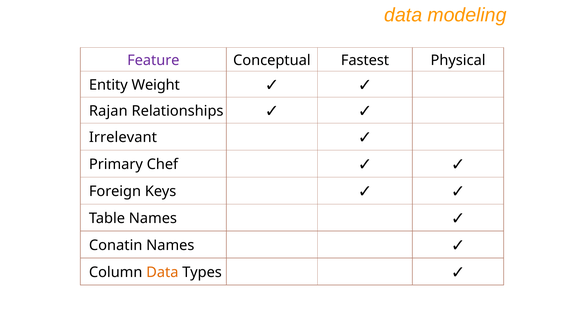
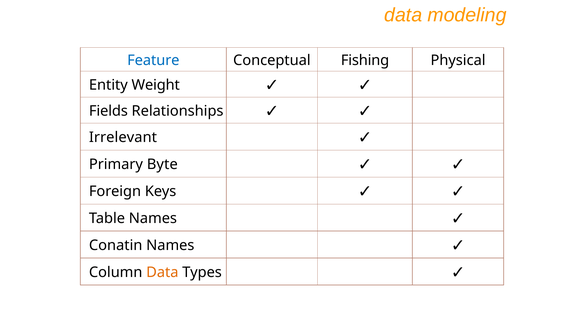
Feature colour: purple -> blue (153, 60)
Fastest: Fastest -> Fishing (365, 60)
Rajan: Rajan -> Fields (108, 111)
Chef: Chef -> Byte (162, 164)
